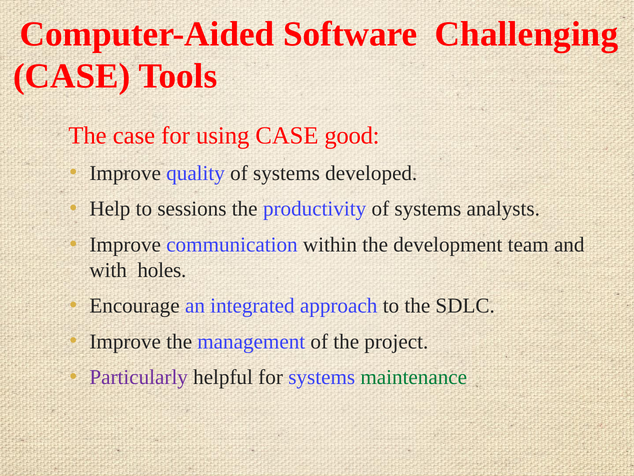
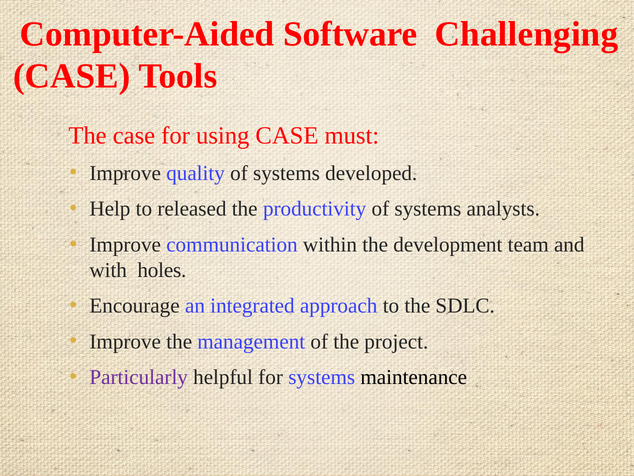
good: good -> must (352, 135)
sessions: sessions -> released (192, 209)
maintenance colour: green -> black (414, 377)
